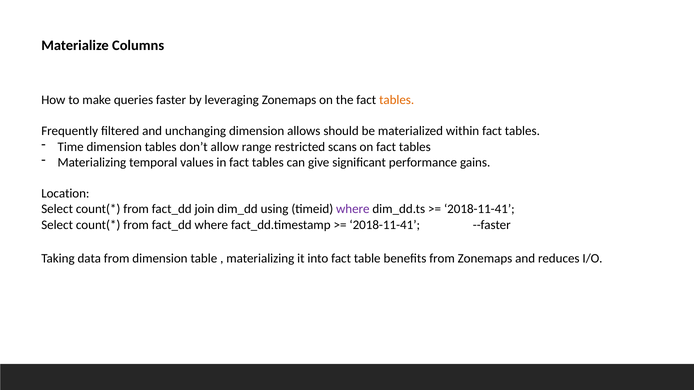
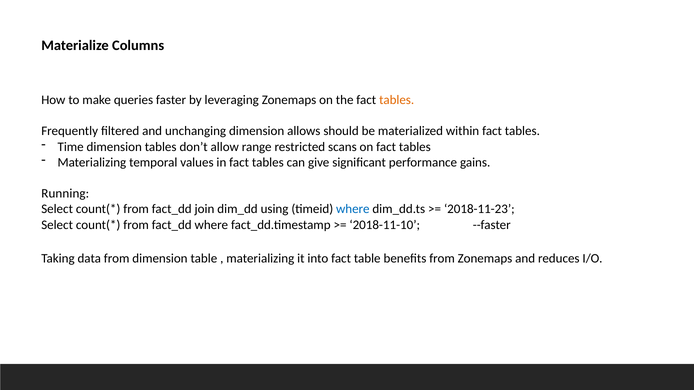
Location: Location -> Running (65, 194)
where colour: purple -> blue (353, 209)
2018-11-41: 2018-11-41 -> 2018-11-23 (479, 209)
2018-11-41: 2018-11-41 -> 2018-11-10 (385, 225)
